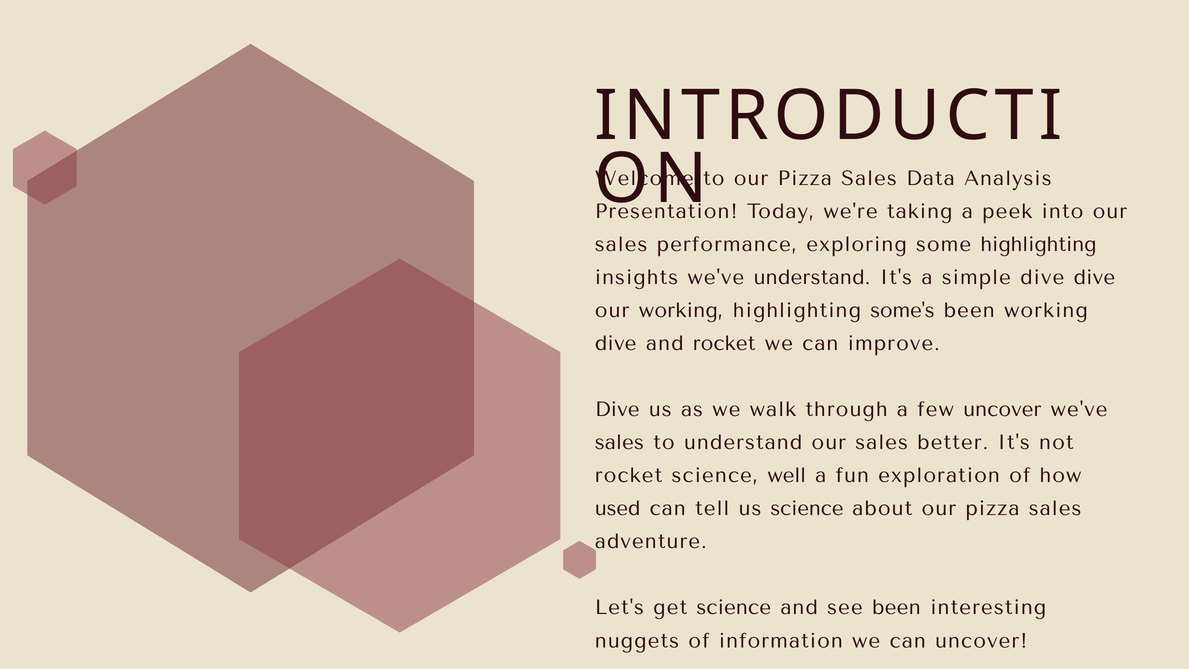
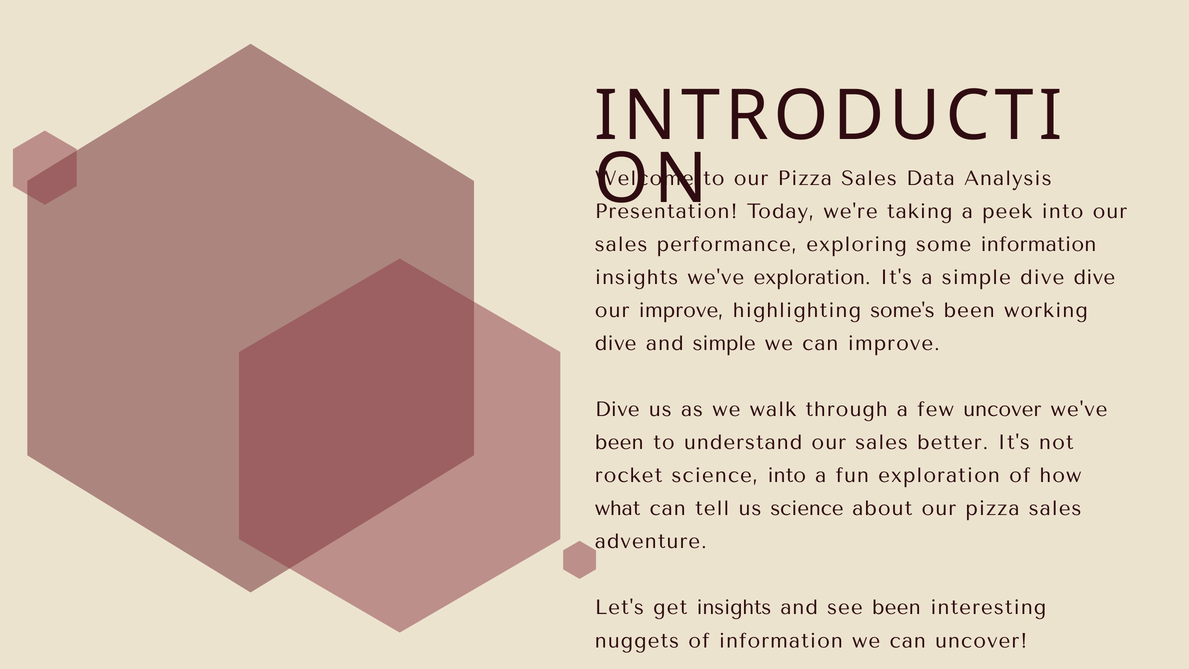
some highlighting: highlighting -> information (1038, 244)
we've understand: understand -> exploration (812, 277)
our working: working -> improve (681, 310)
and rocket: rocket -> simple (724, 343)
sales: sales -> been (619, 442)
science well: well -> into (787, 475)
used: used -> what (618, 508)
get science: science -> insights (734, 607)
